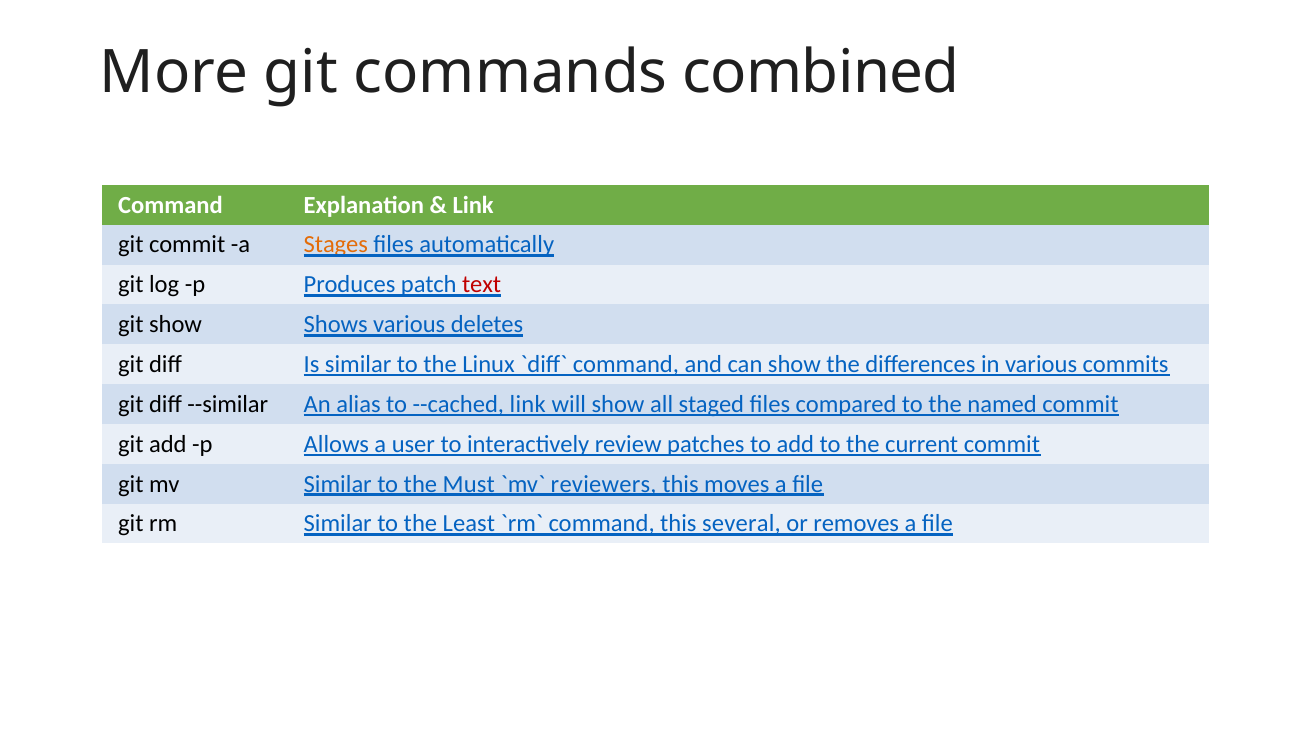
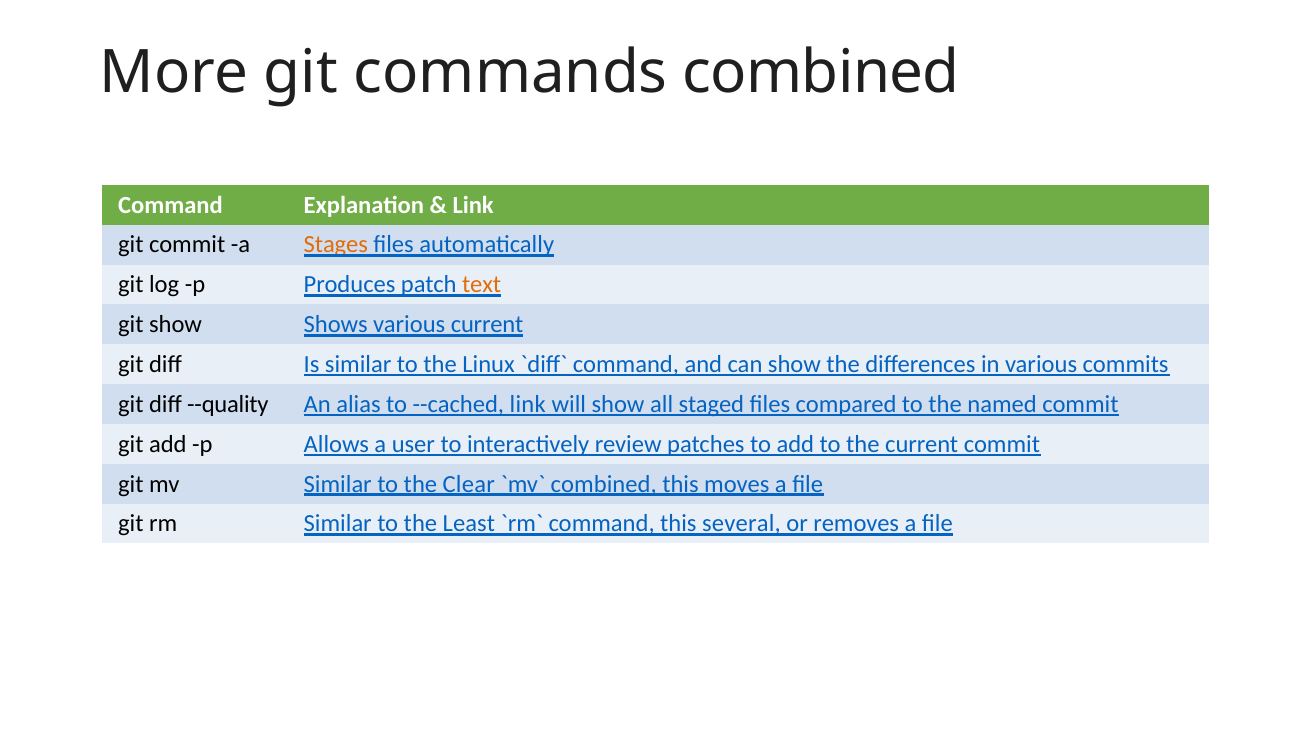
text colour: red -> orange (482, 285)
various deletes: deletes -> current (487, 325)
--similar: --similar -> --quality (228, 405)
Must: Must -> Clear (469, 484)
reviewers: reviewers -> combined (604, 484)
